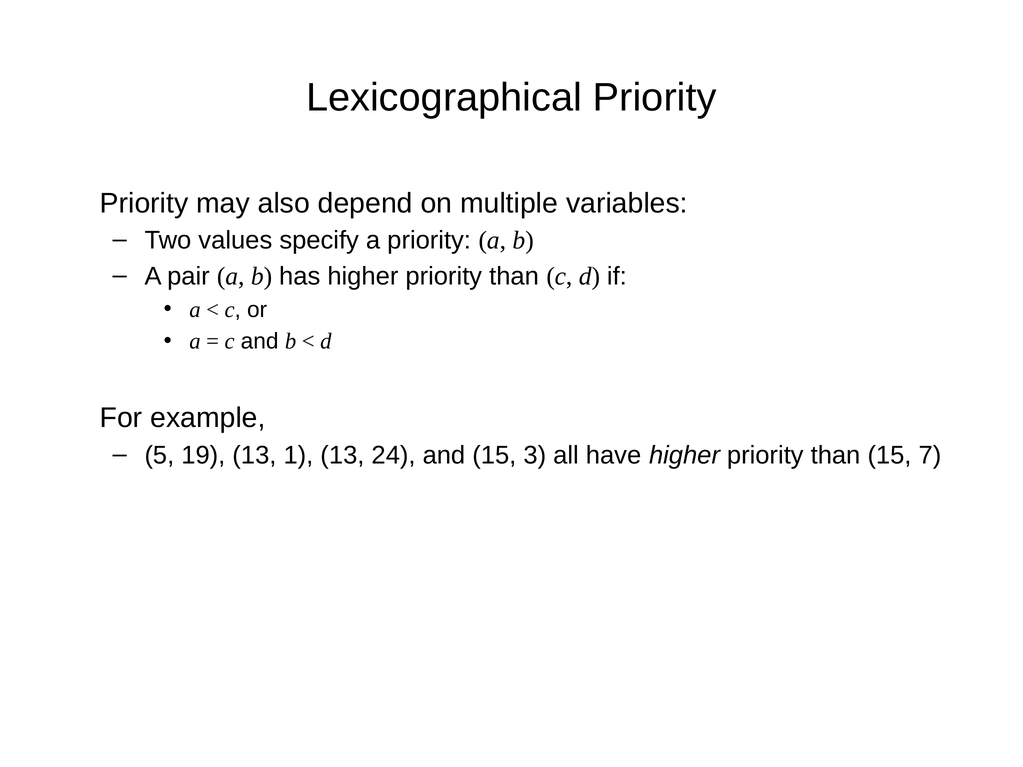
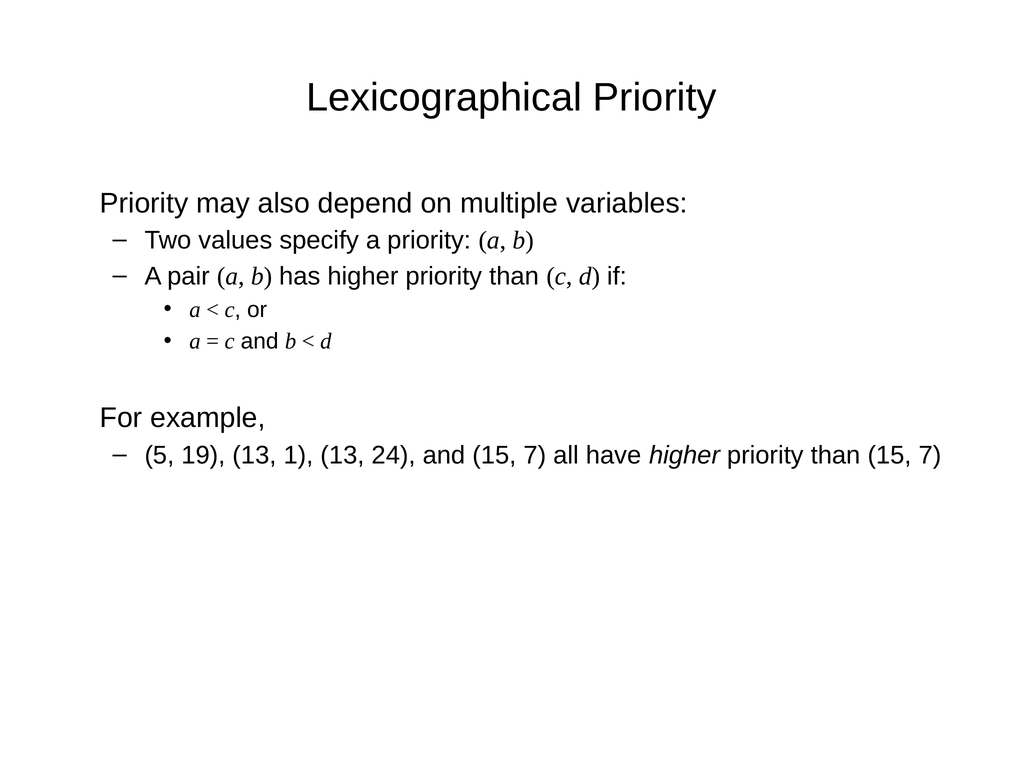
and 15 3: 3 -> 7 (535, 455)
